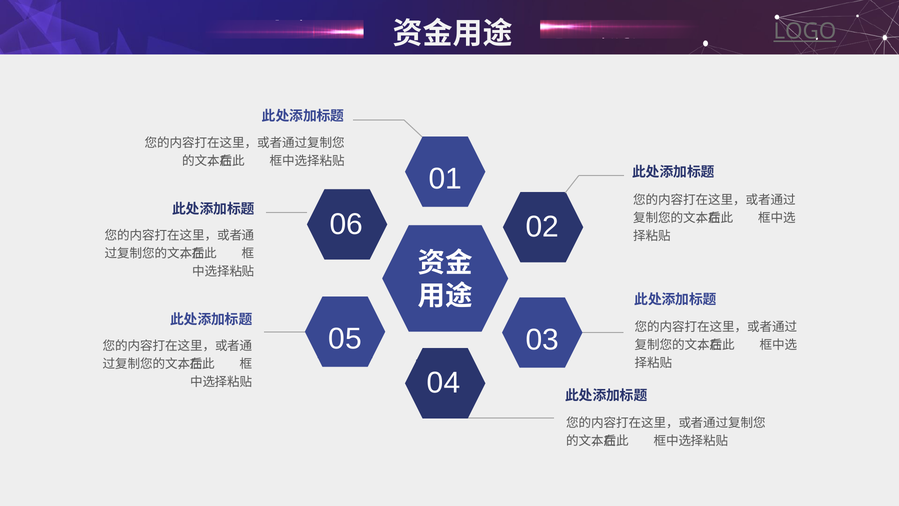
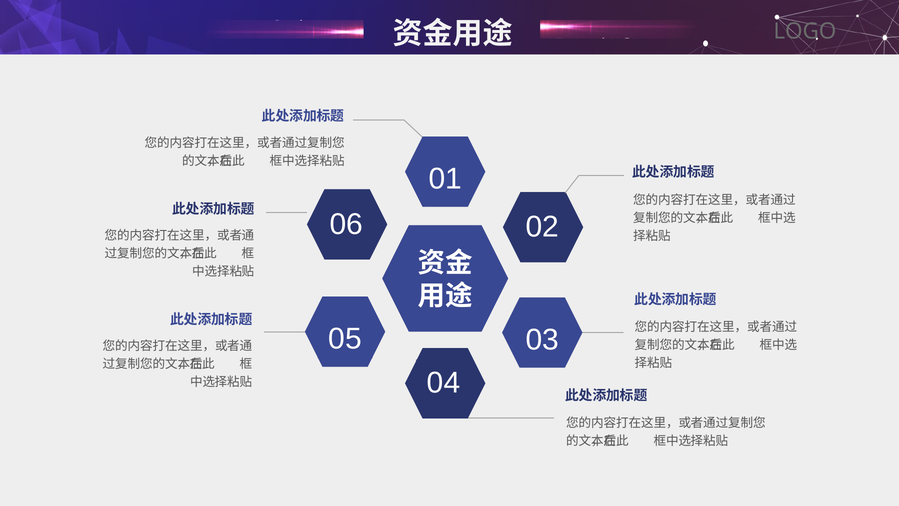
LOGO underline: present -> none (805, 31)
